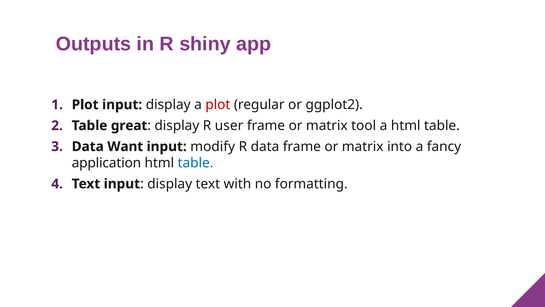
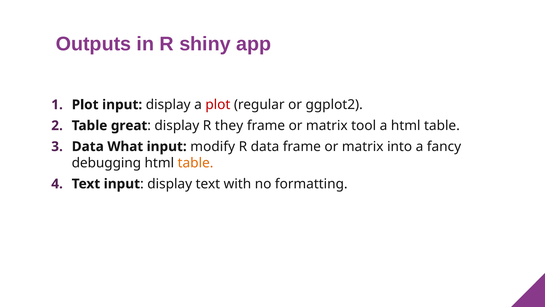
user: user -> they (229, 125)
Want: Want -> What (125, 146)
application: application -> debugging (106, 163)
table colour: blue -> orange (196, 163)
